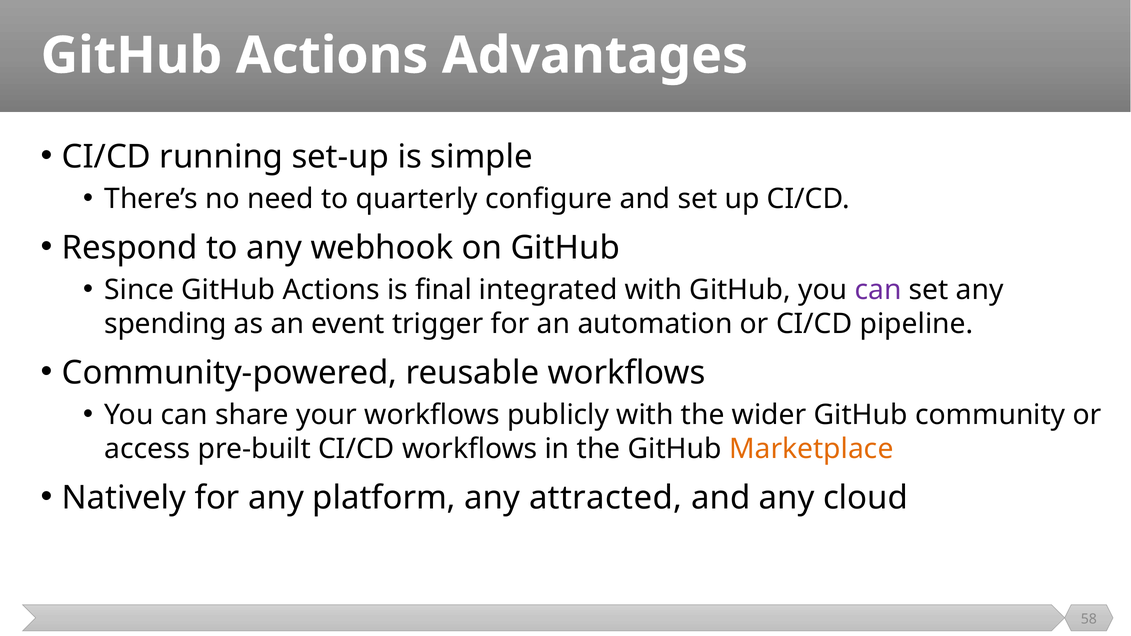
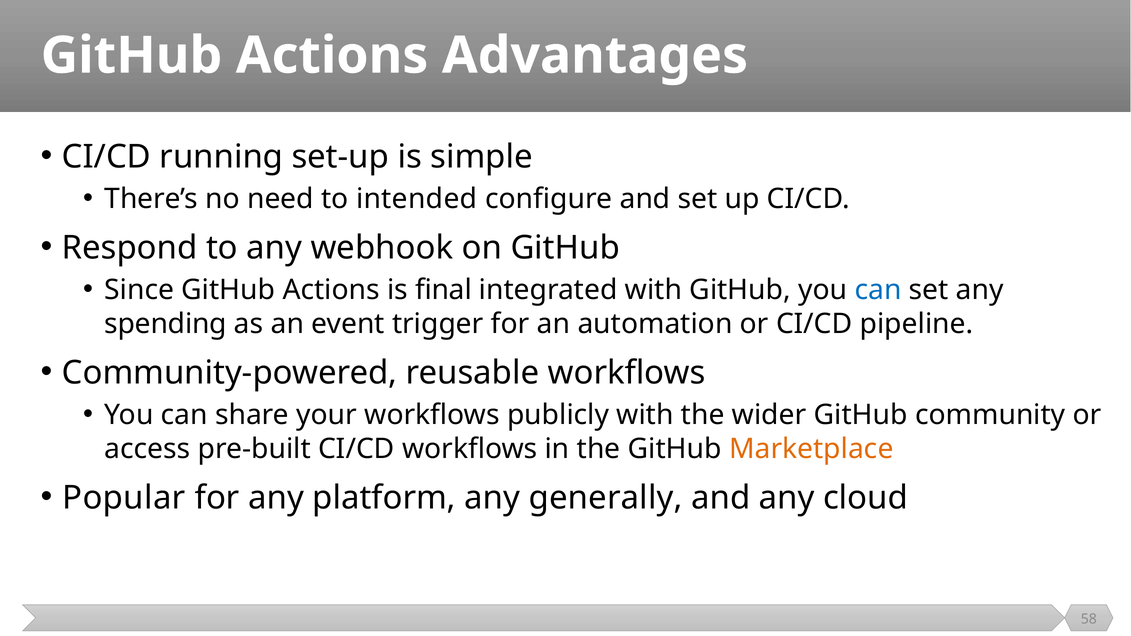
quarterly: quarterly -> intended (417, 199)
can colour: purple -> blue (878, 290)
Natively: Natively -> Popular (124, 498)
attracted: attracted -> generally (606, 498)
